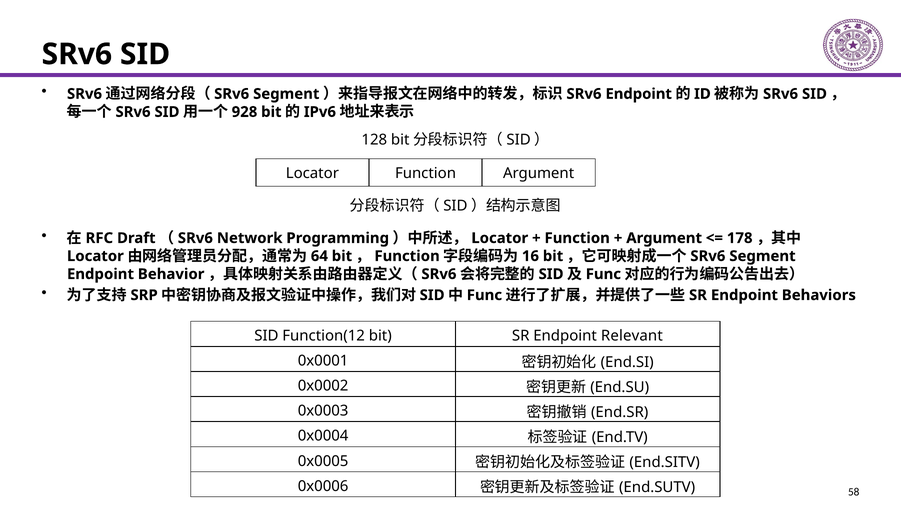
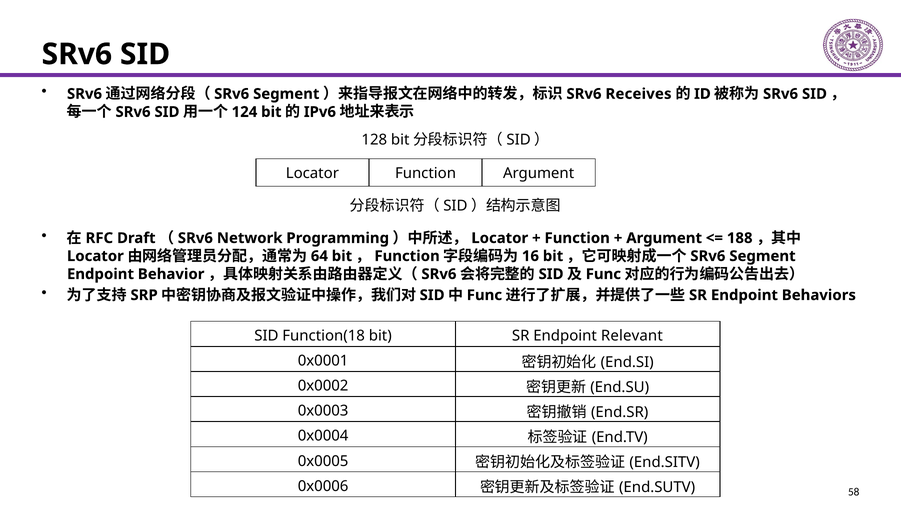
SRv6 Endpoint: Endpoint -> Receives (639, 94)
928: 928 -> 124 (244, 112)
178: 178 -> 188 (740, 238)
Function(12: Function(12 -> Function(18 (324, 336)
